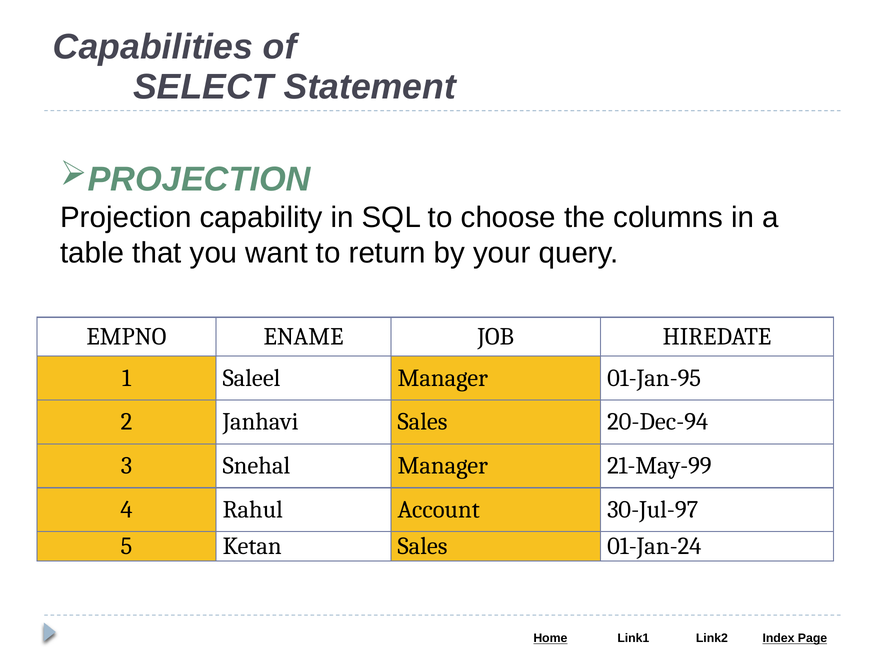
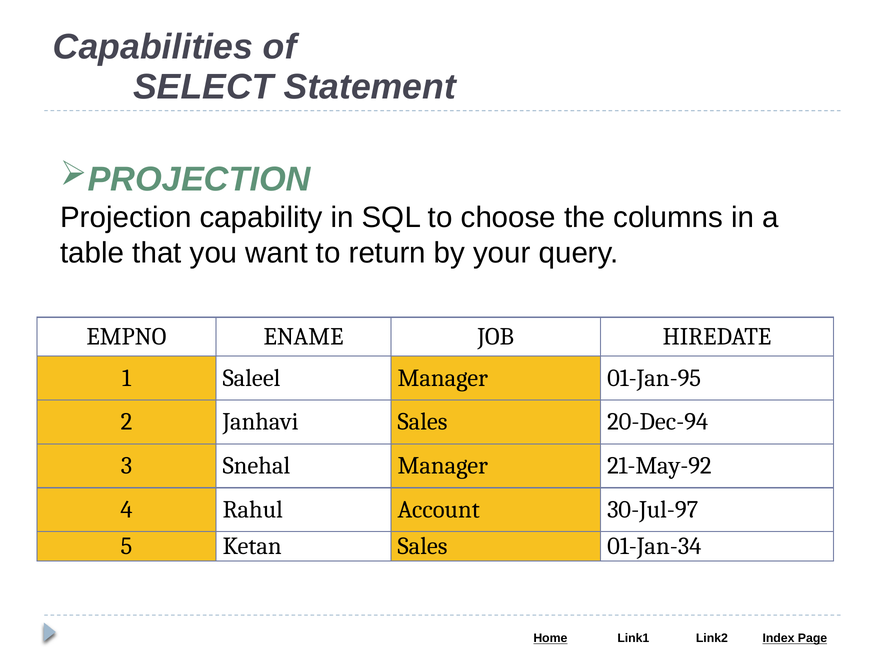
21-May-99: 21-May-99 -> 21-May-92 (659, 465)
01-Jan-24: 01-Jan-24 -> 01-Jan-34 (654, 546)
